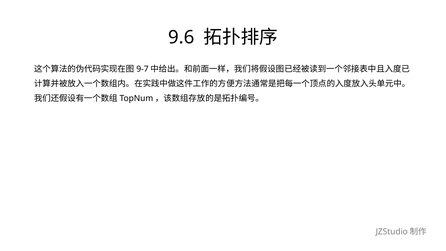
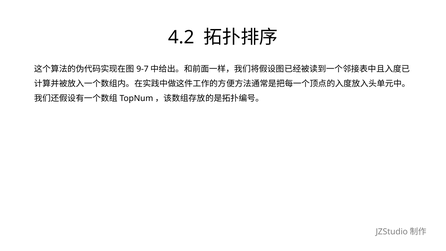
9.6: 9.6 -> 4.2 (181, 37)
